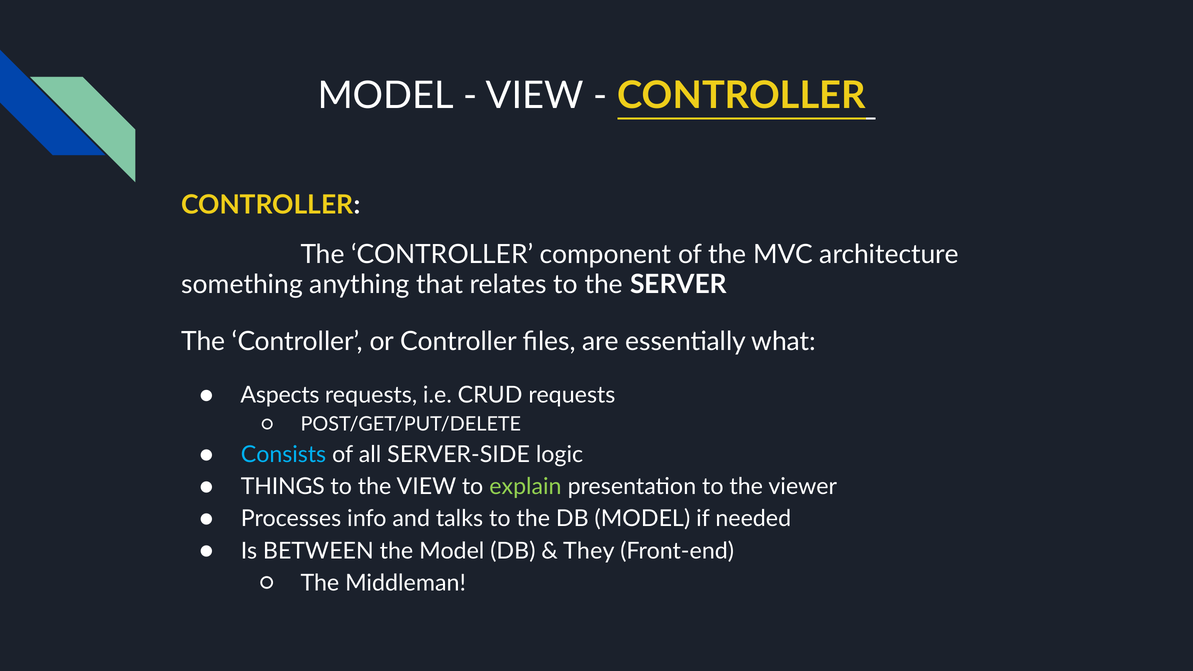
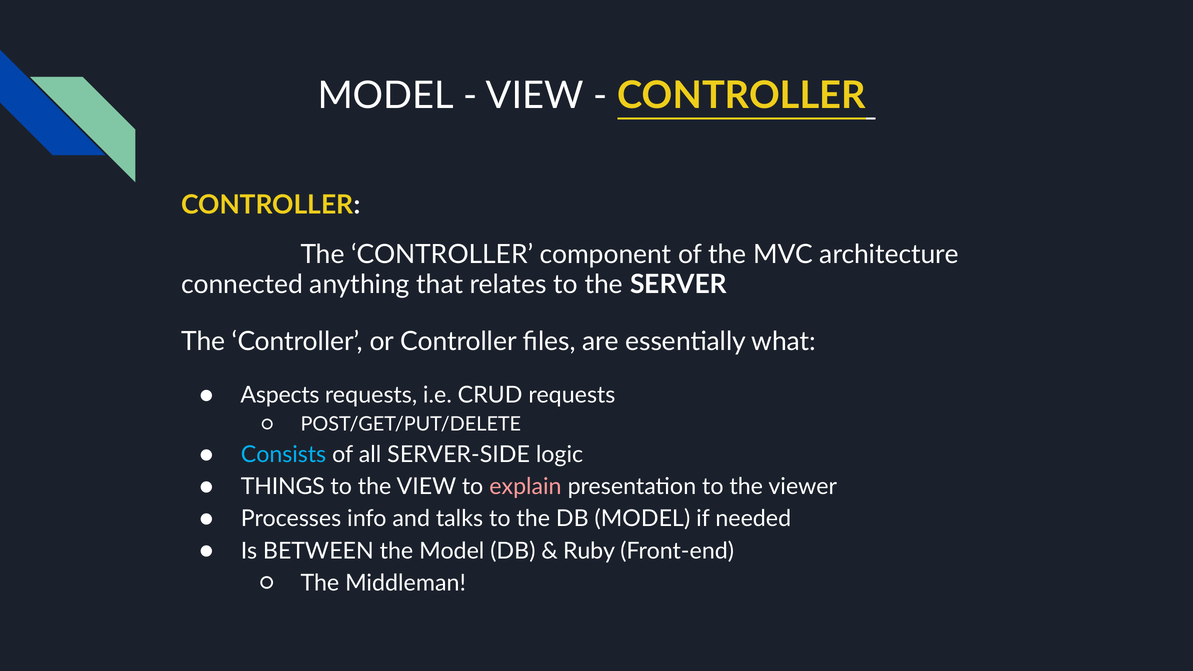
something: something -> connected (242, 284)
explain colour: light green -> pink (525, 487)
They: They -> Ruby (589, 551)
